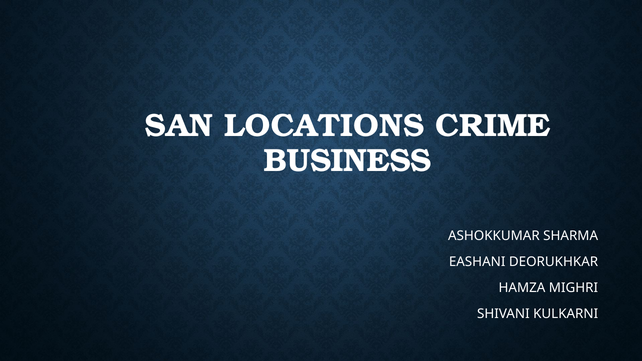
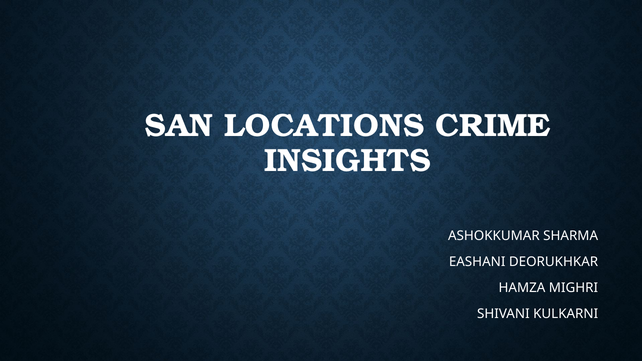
BUSINESS: BUSINESS -> INSIGHTS (348, 161)
